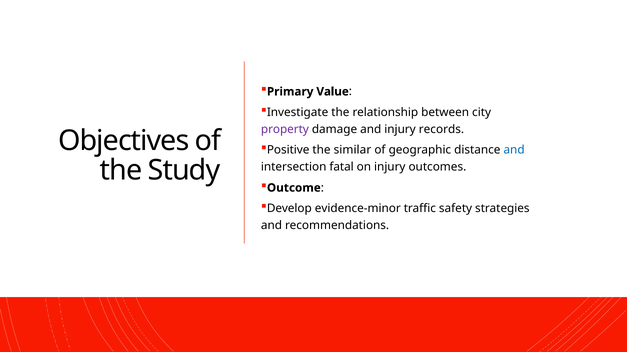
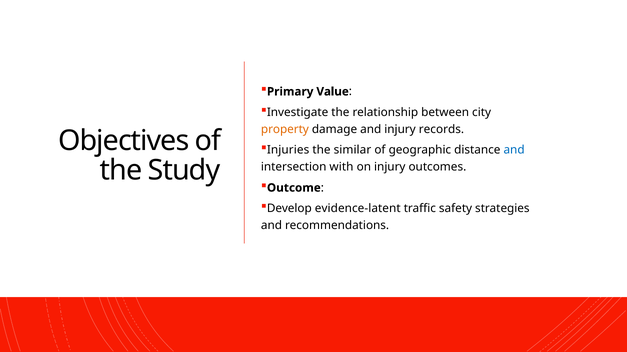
property colour: purple -> orange (285, 130)
Positive: Positive -> Injuries (288, 150)
fatal: fatal -> with (342, 167)
evidence-minor: evidence-minor -> evidence-latent (358, 209)
